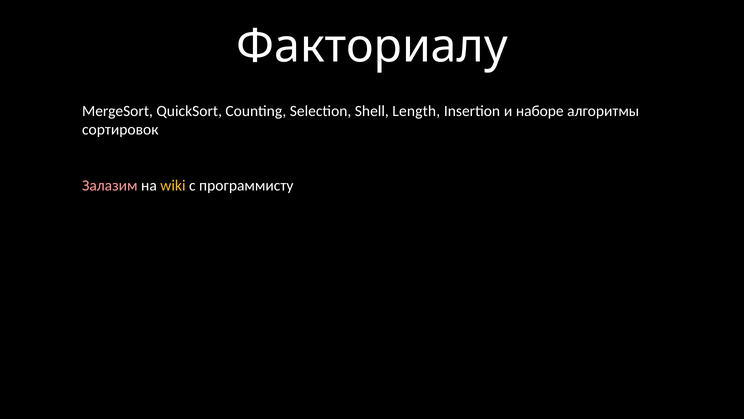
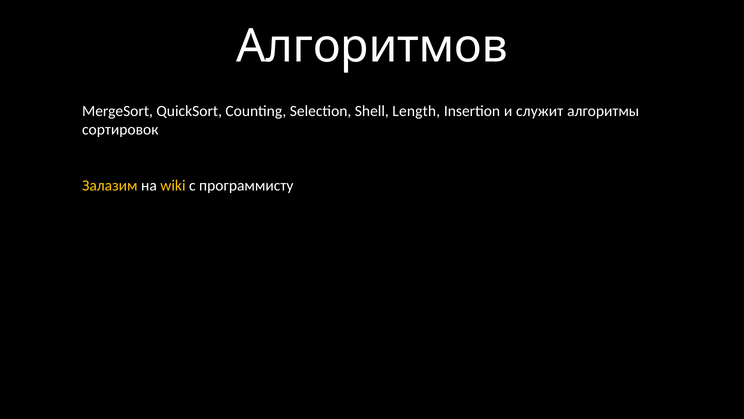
Факториалу: Факториалу -> Алгоритмов (372, 46)
наборе: наборе -> служит (540, 111)
Залазим colour: pink -> yellow (110, 185)
